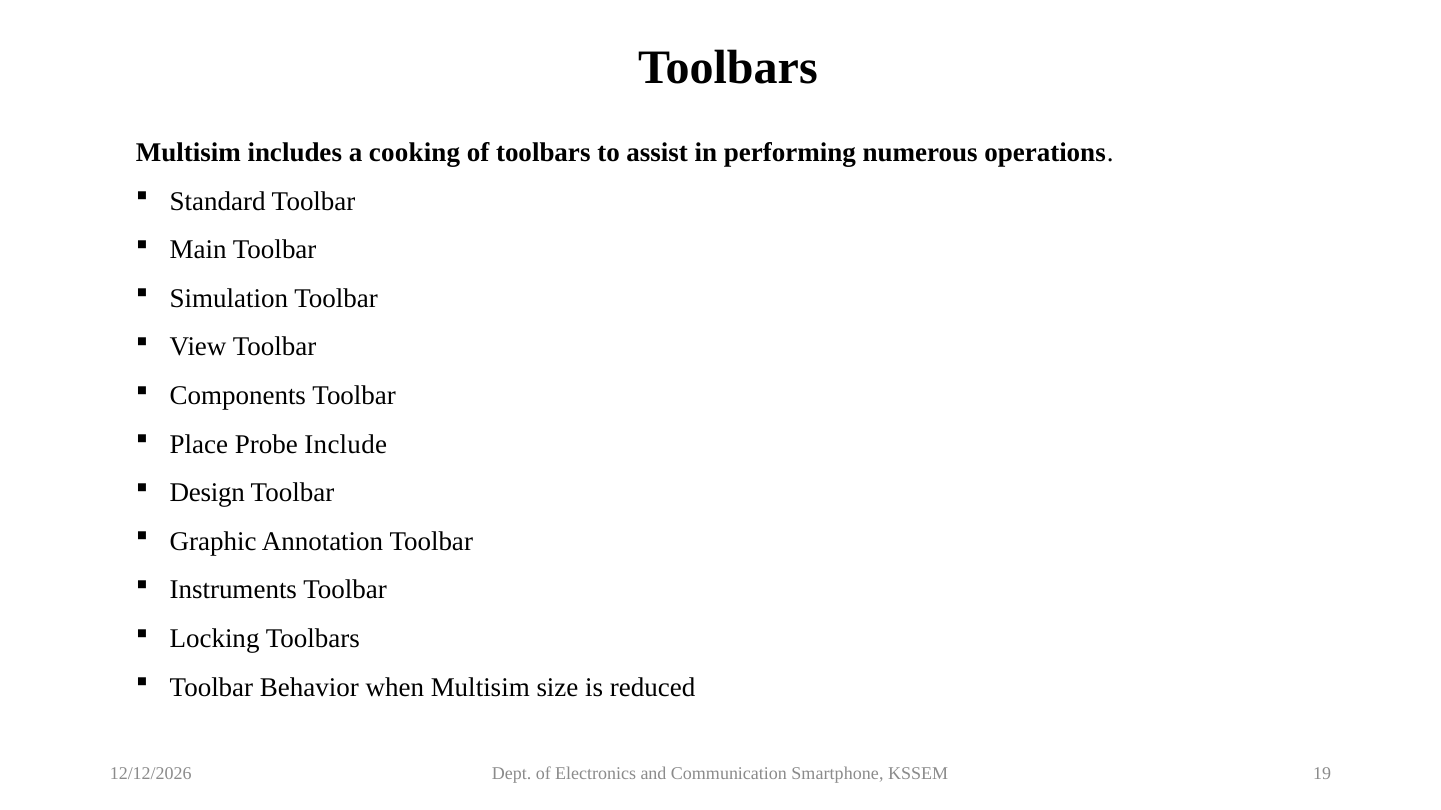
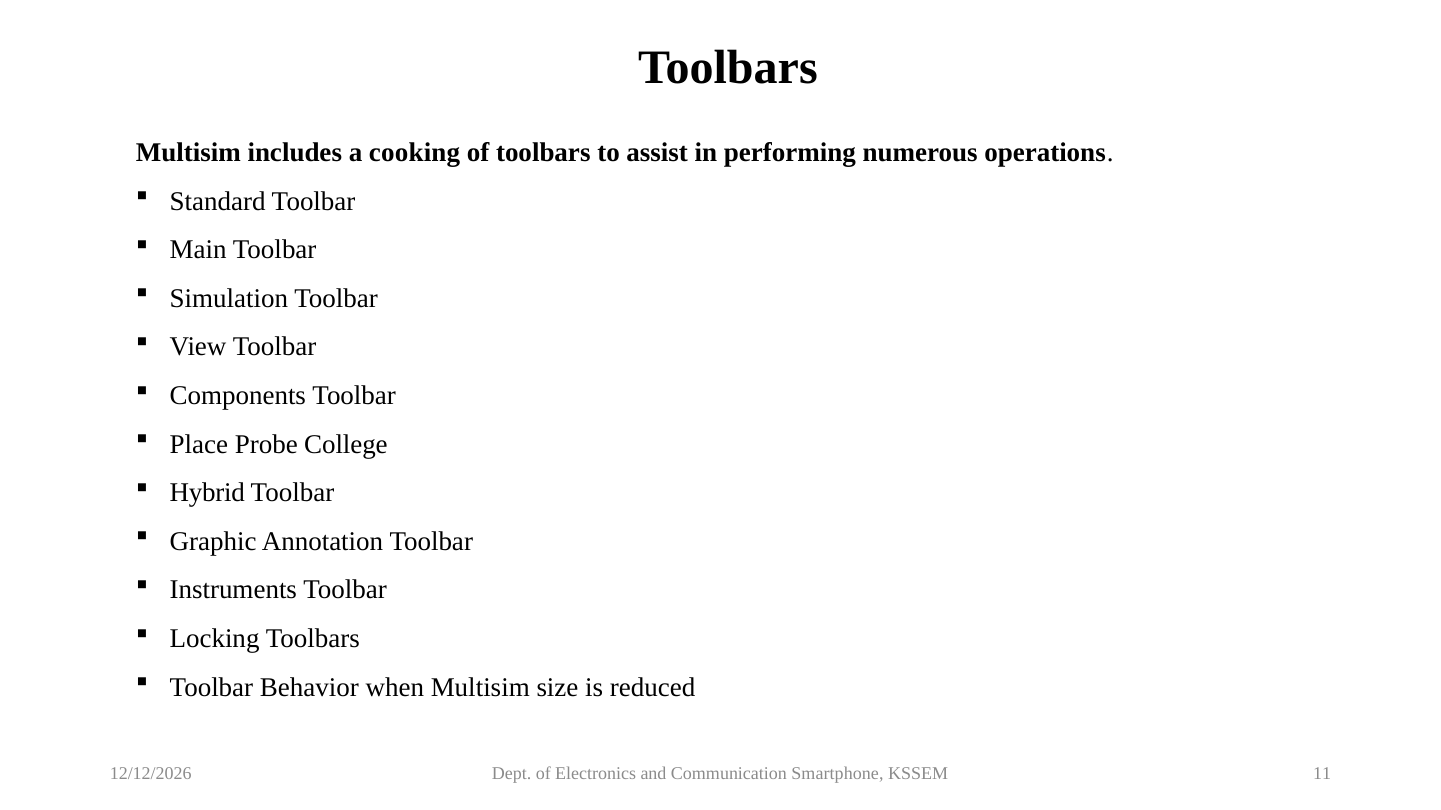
Include: Include -> College (346, 444)
Design: Design -> Hybrid (207, 493)
19: 19 -> 11 (1322, 774)
